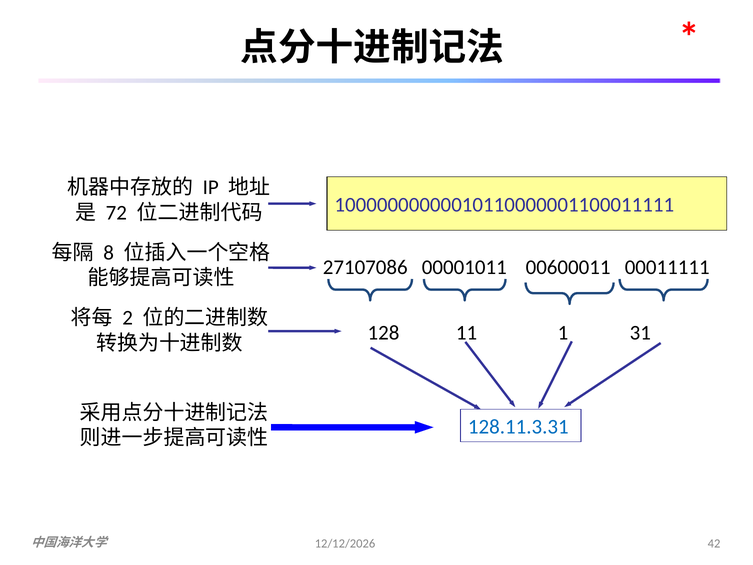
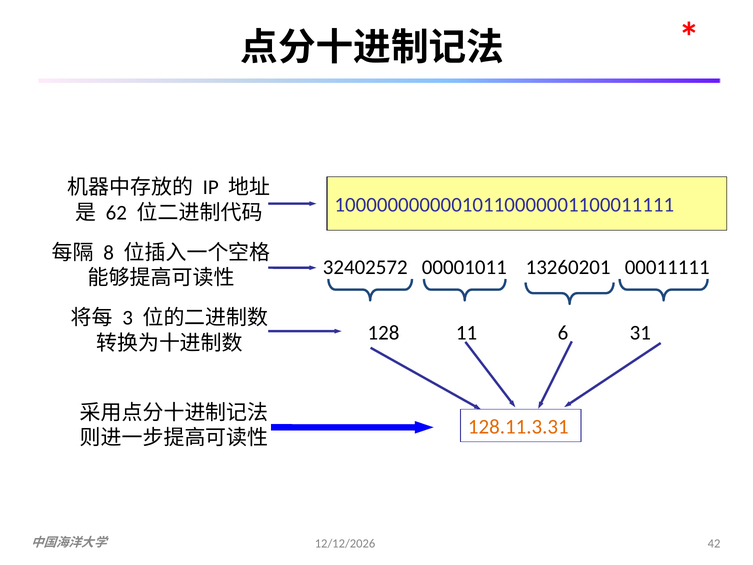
72: 72 -> 62 (116, 213)
27107086: 27107086 -> 32402572 (365, 267)
00600011: 00600011 -> 13260201 (568, 267)
2: 2 -> 3 (128, 318)
1: 1 -> 6 (563, 333)
128.11.3.31 colour: blue -> orange (518, 427)
